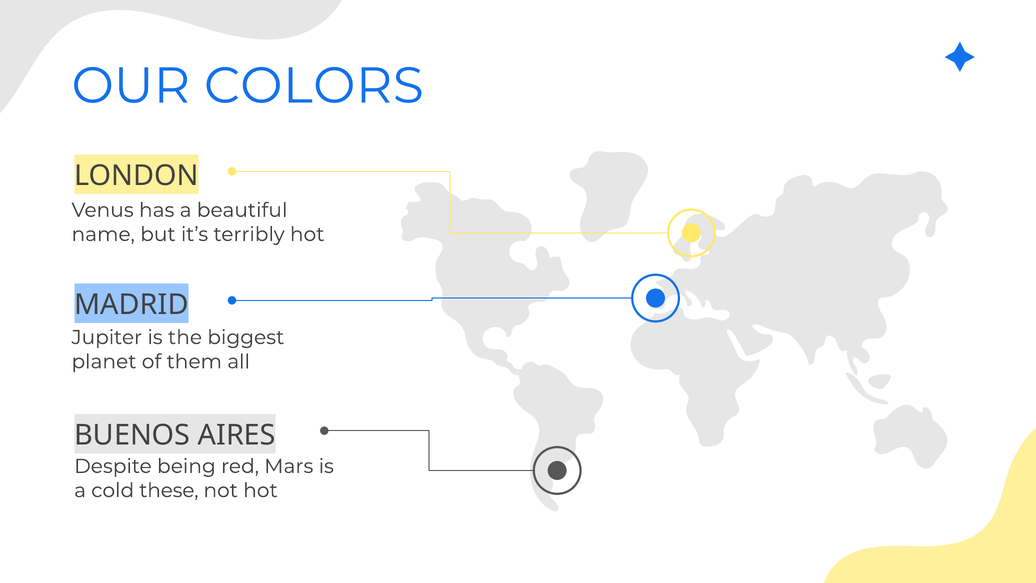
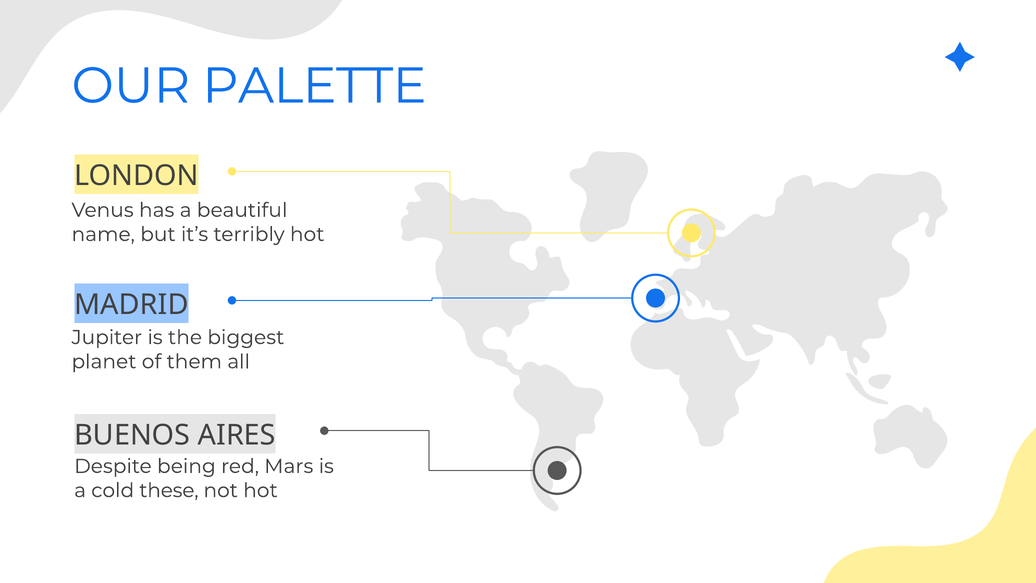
COLORS: COLORS -> PALETTE (314, 86)
